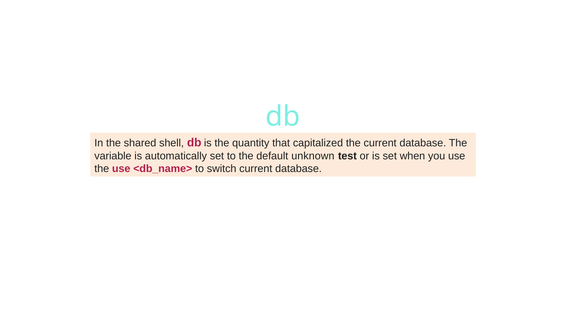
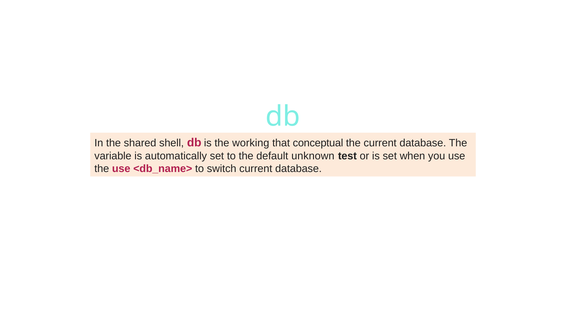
quantity: quantity -> working (251, 143)
capitalized: capitalized -> conceptual (318, 143)
